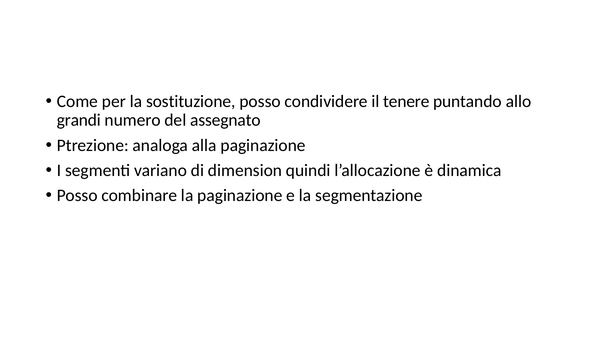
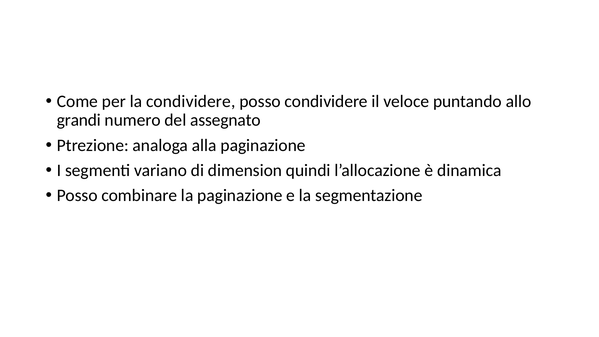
la sostituzione: sostituzione -> condividere (191, 101)
tenere: tenere -> veloce (406, 101)
